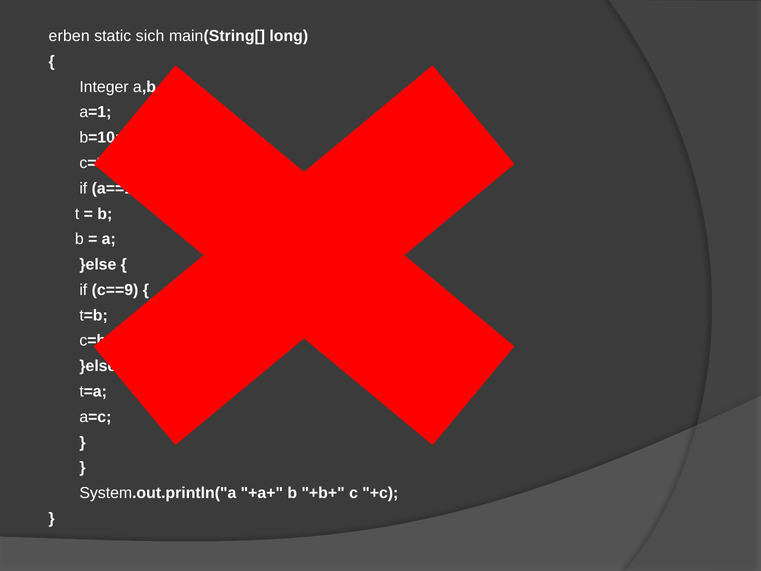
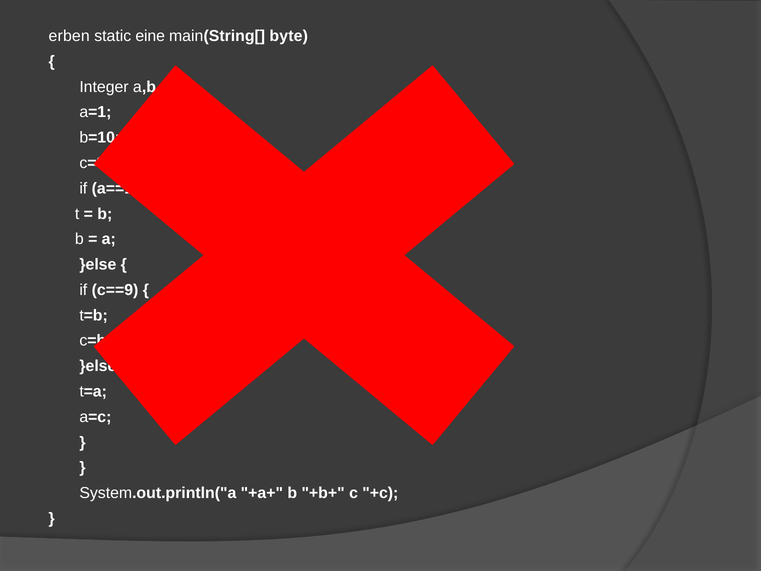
sich: sich -> eine (150, 36)
long: long -> byte (289, 36)
